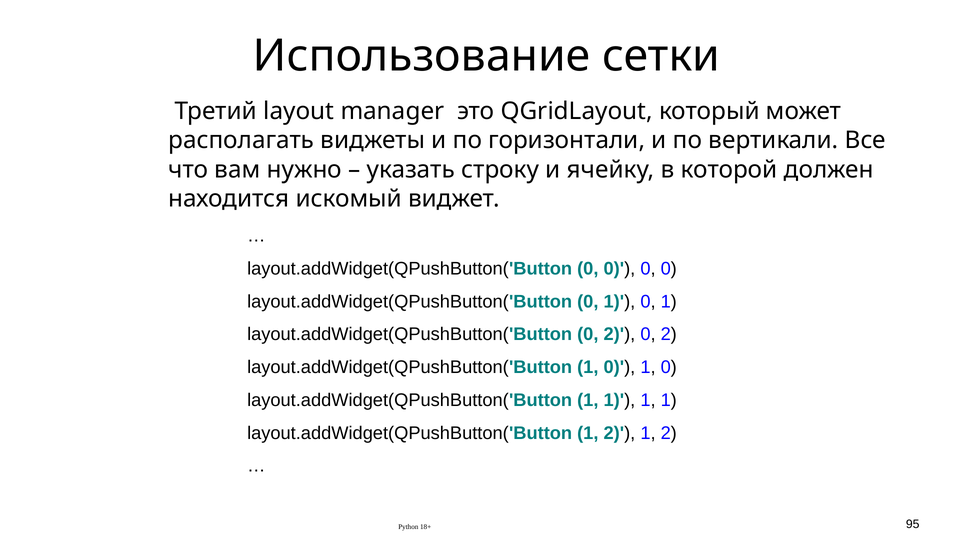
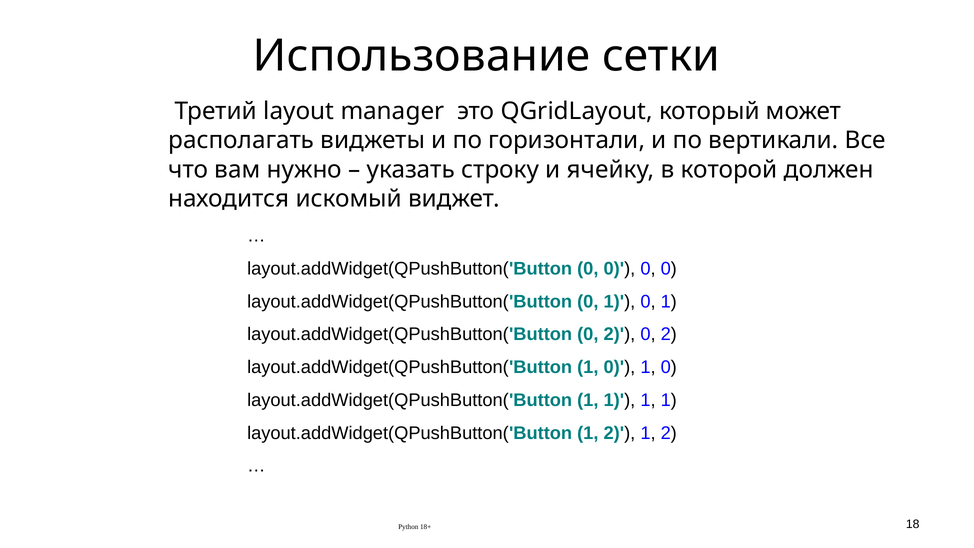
95: 95 -> 18 (913, 524)
